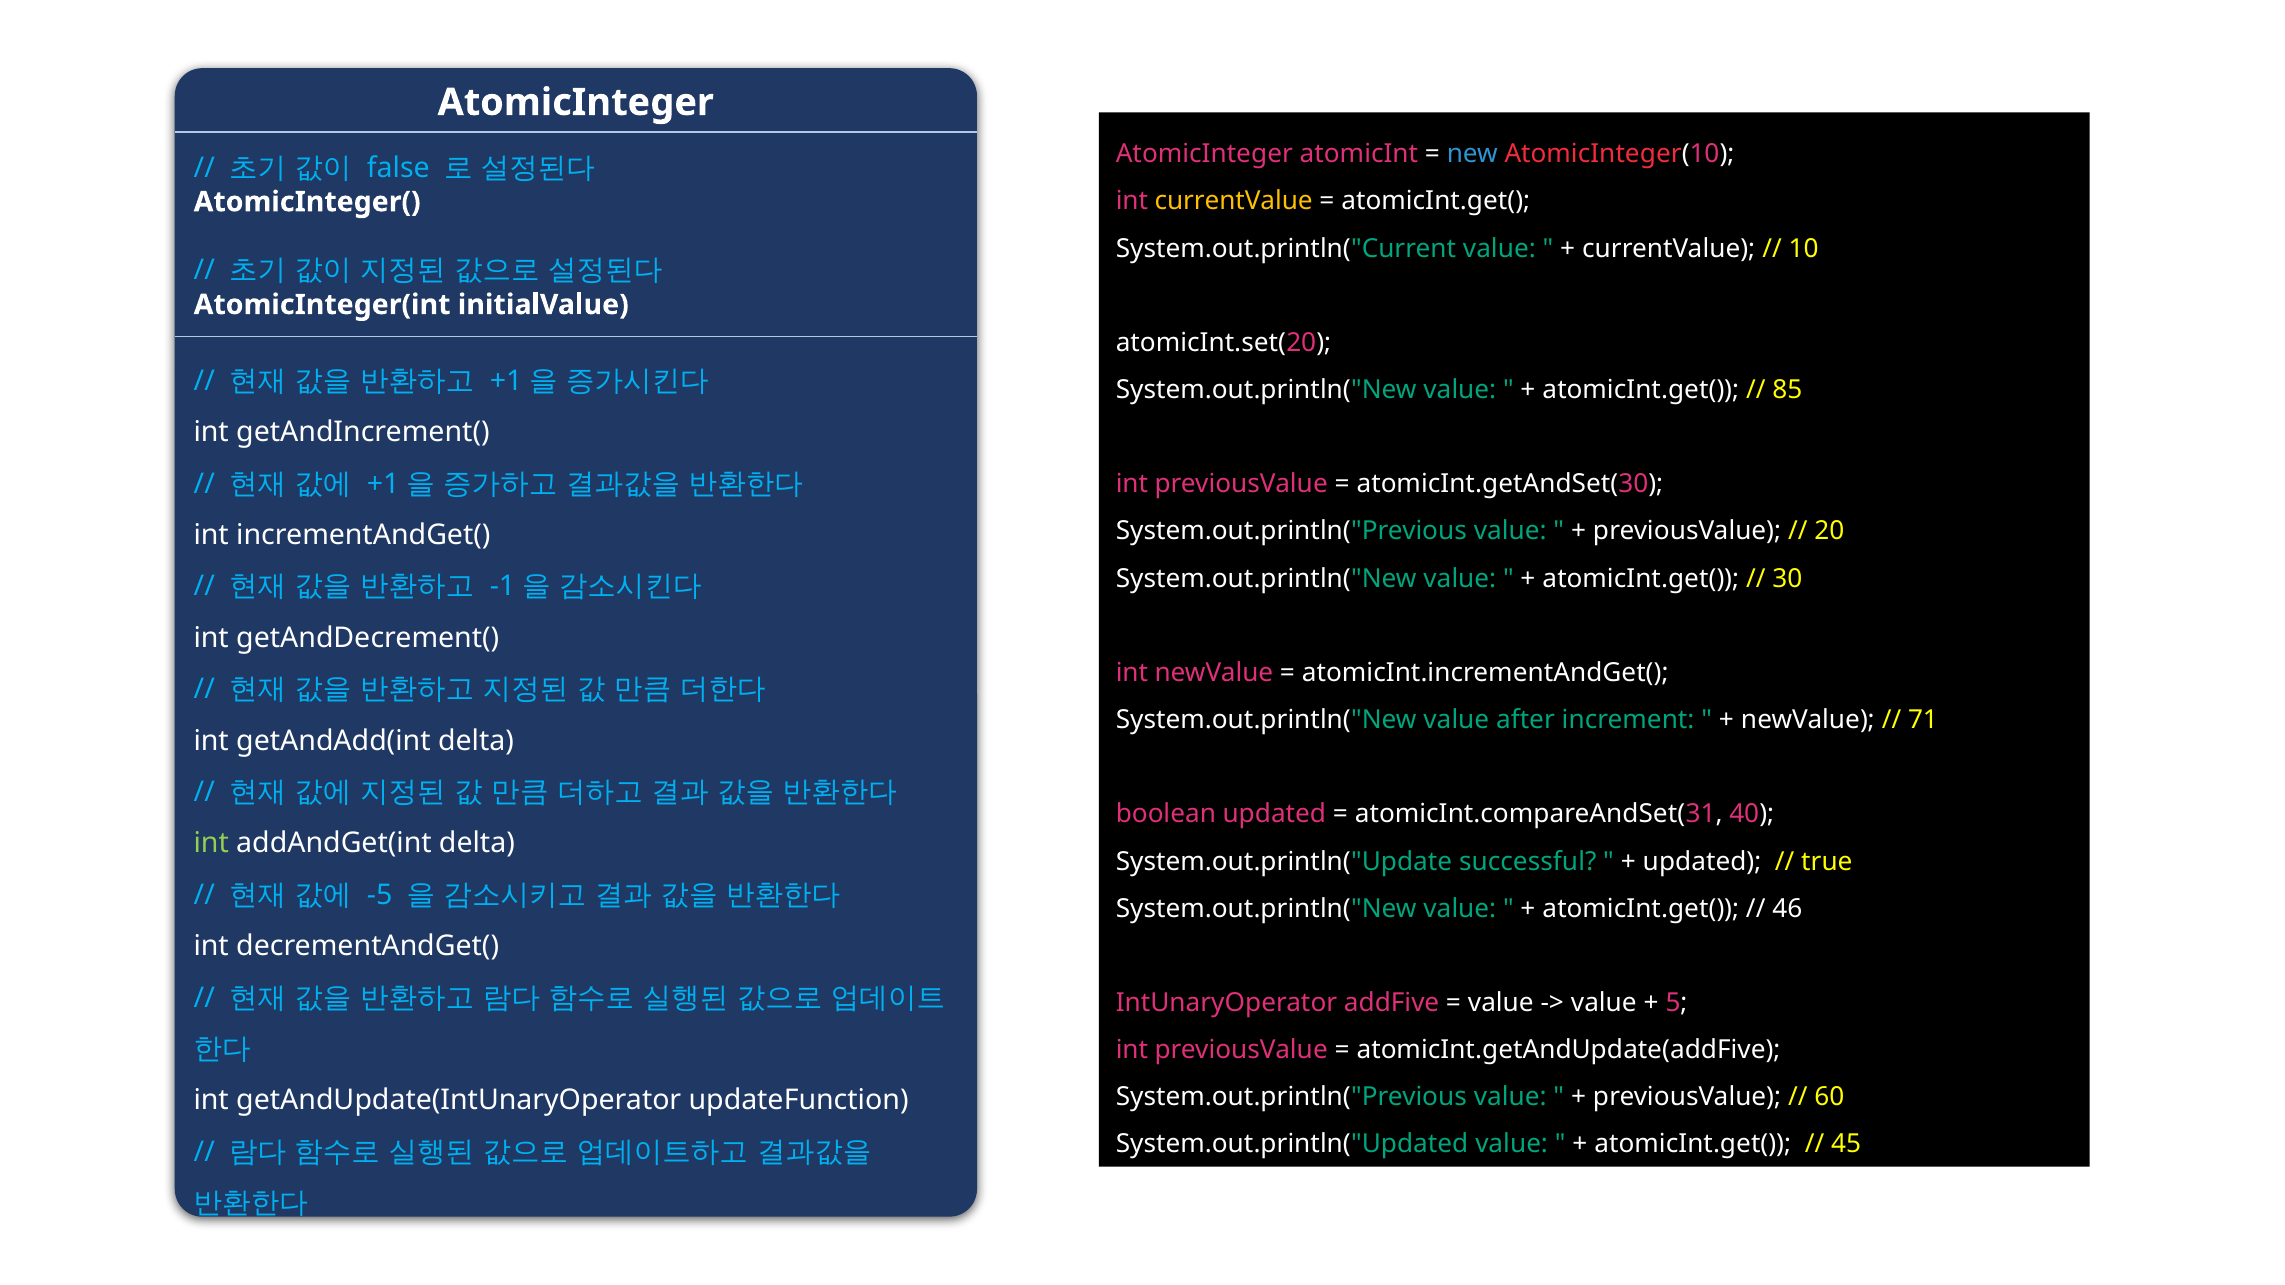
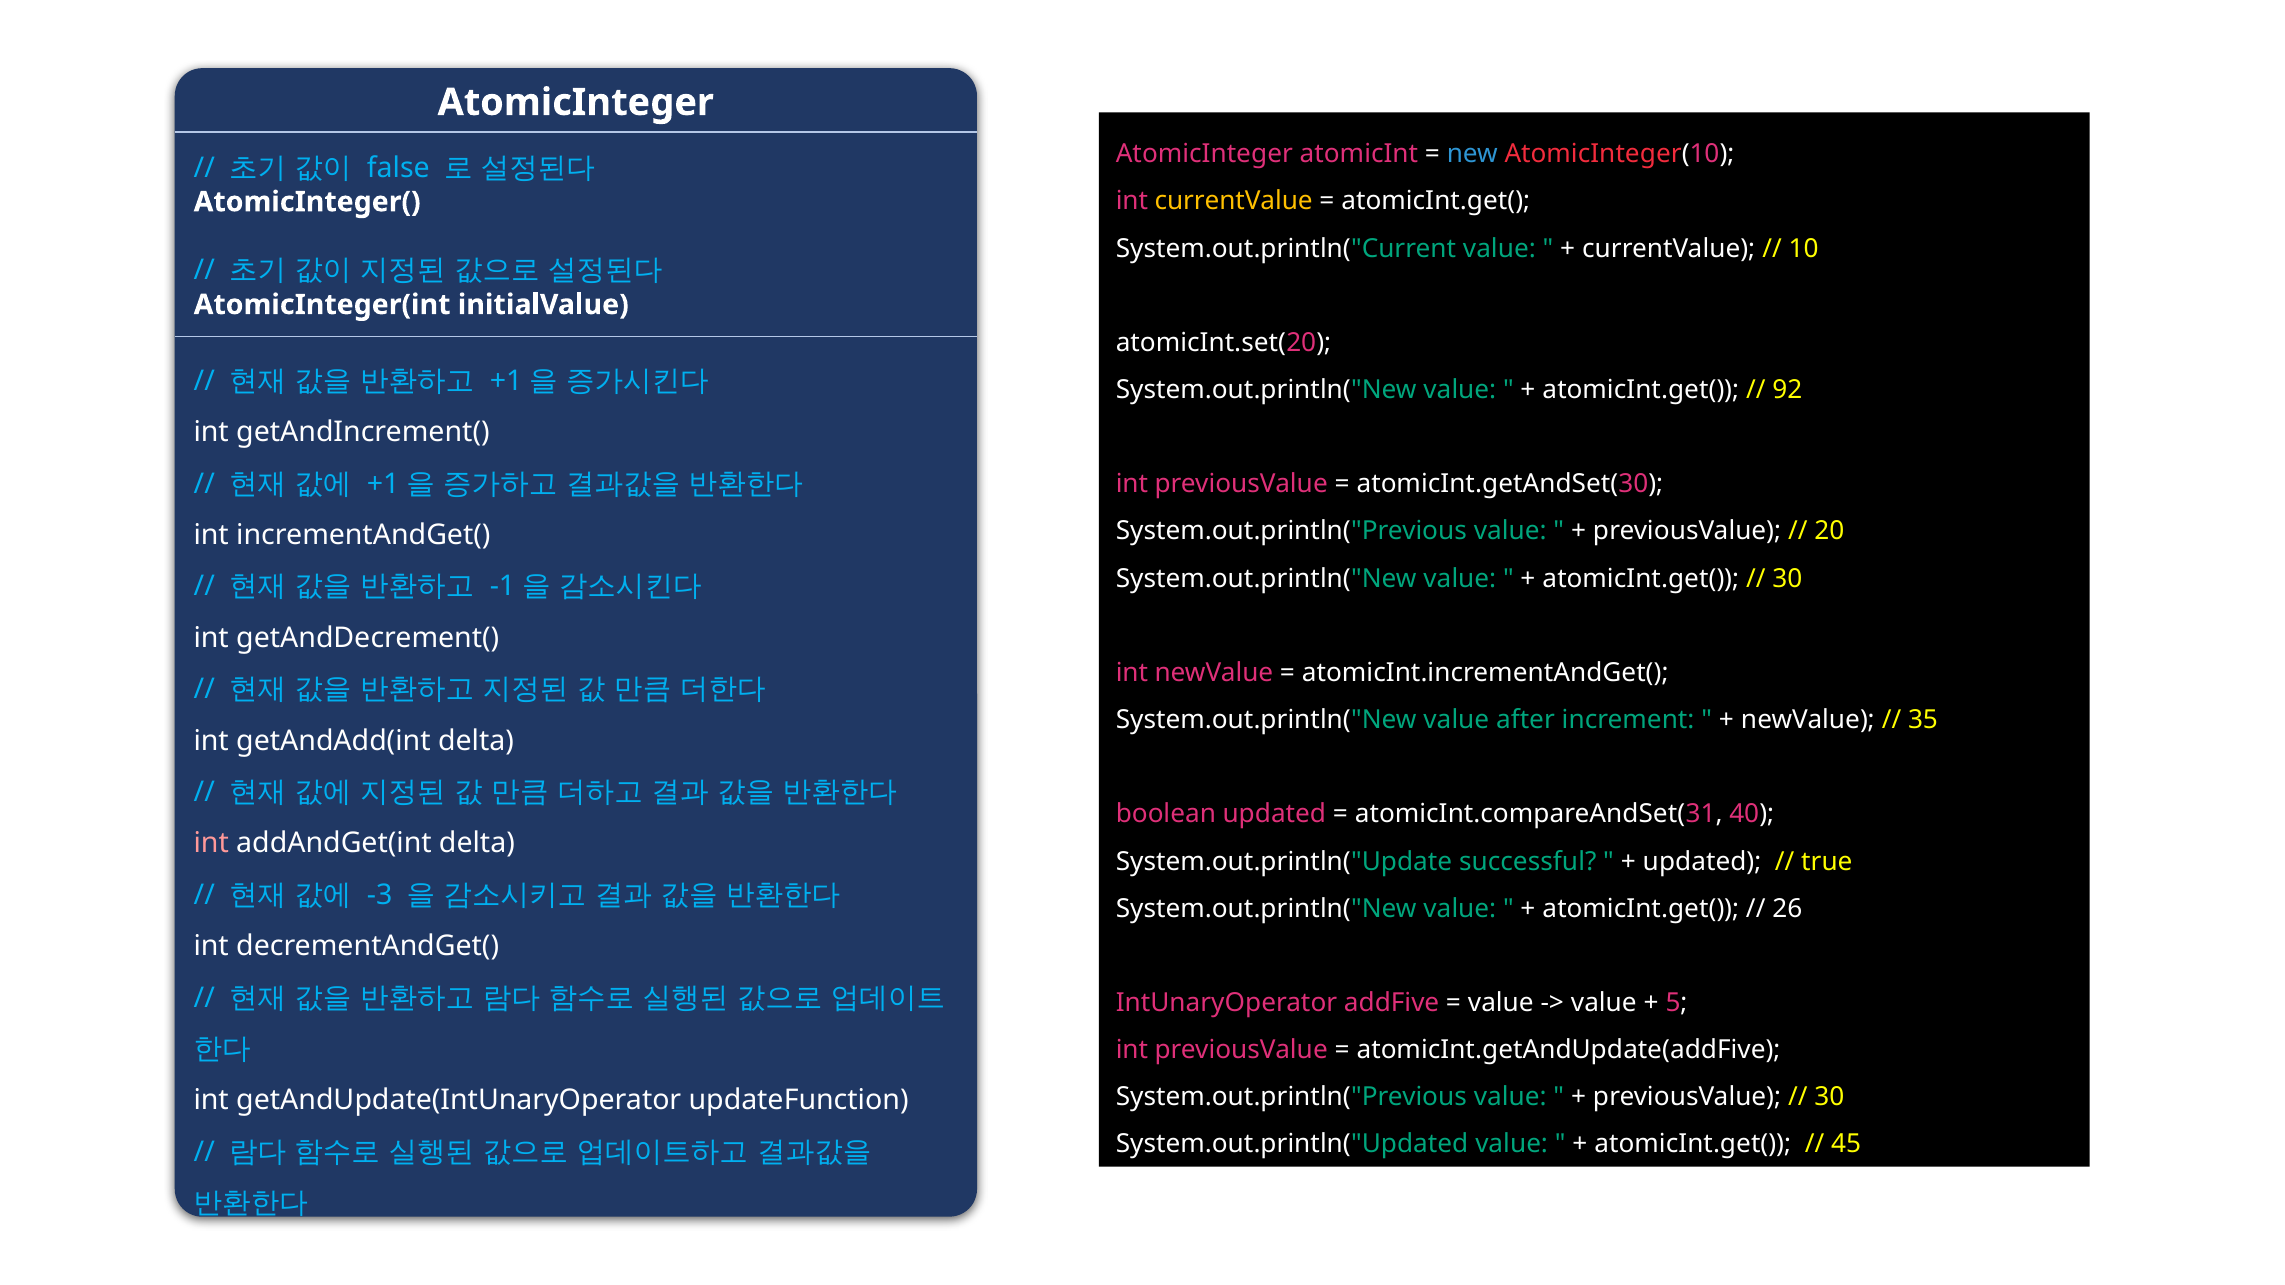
85: 85 -> 92 (1787, 390)
71: 71 -> 35 (1923, 720)
int colour: light green -> pink (211, 844)
-5: -5 -> -3 (380, 895)
46: 46 -> 26 (1787, 909)
60: 60 -> 30 (1829, 1097)
